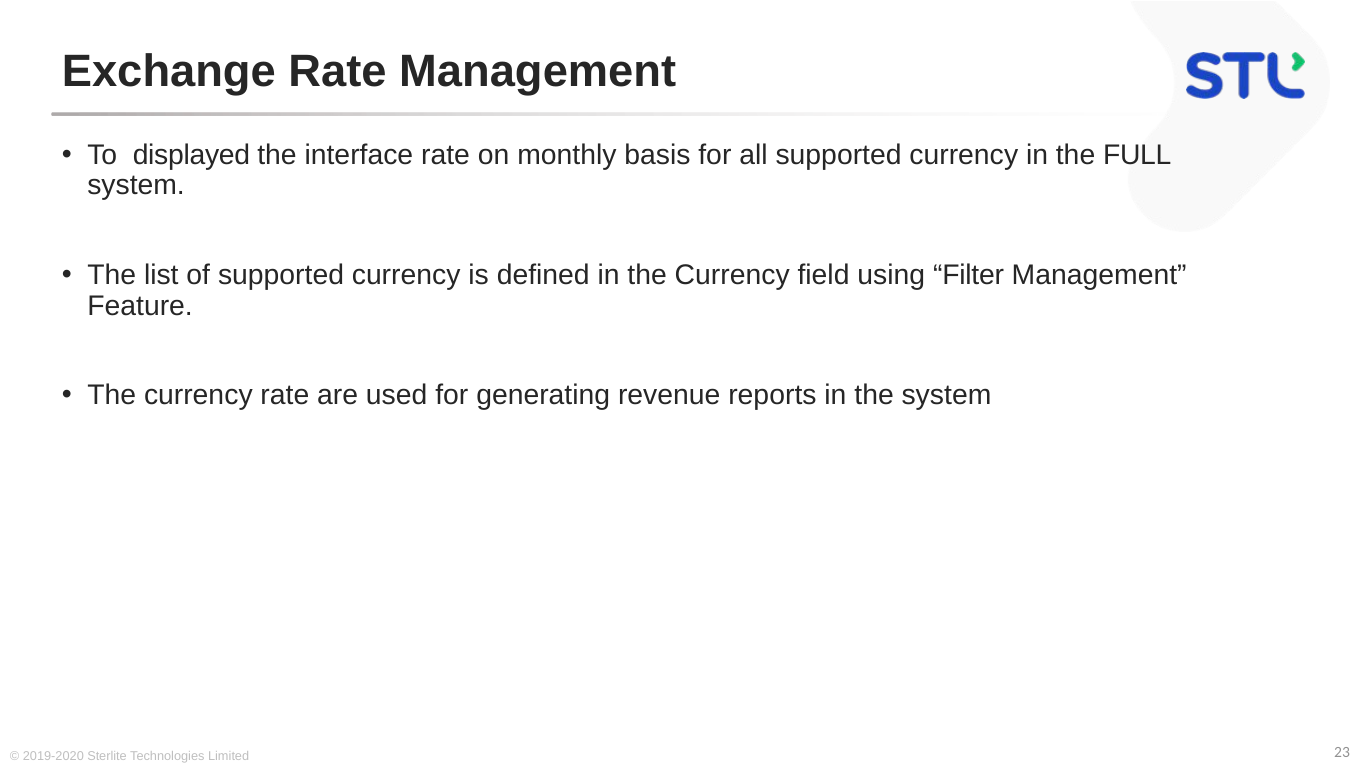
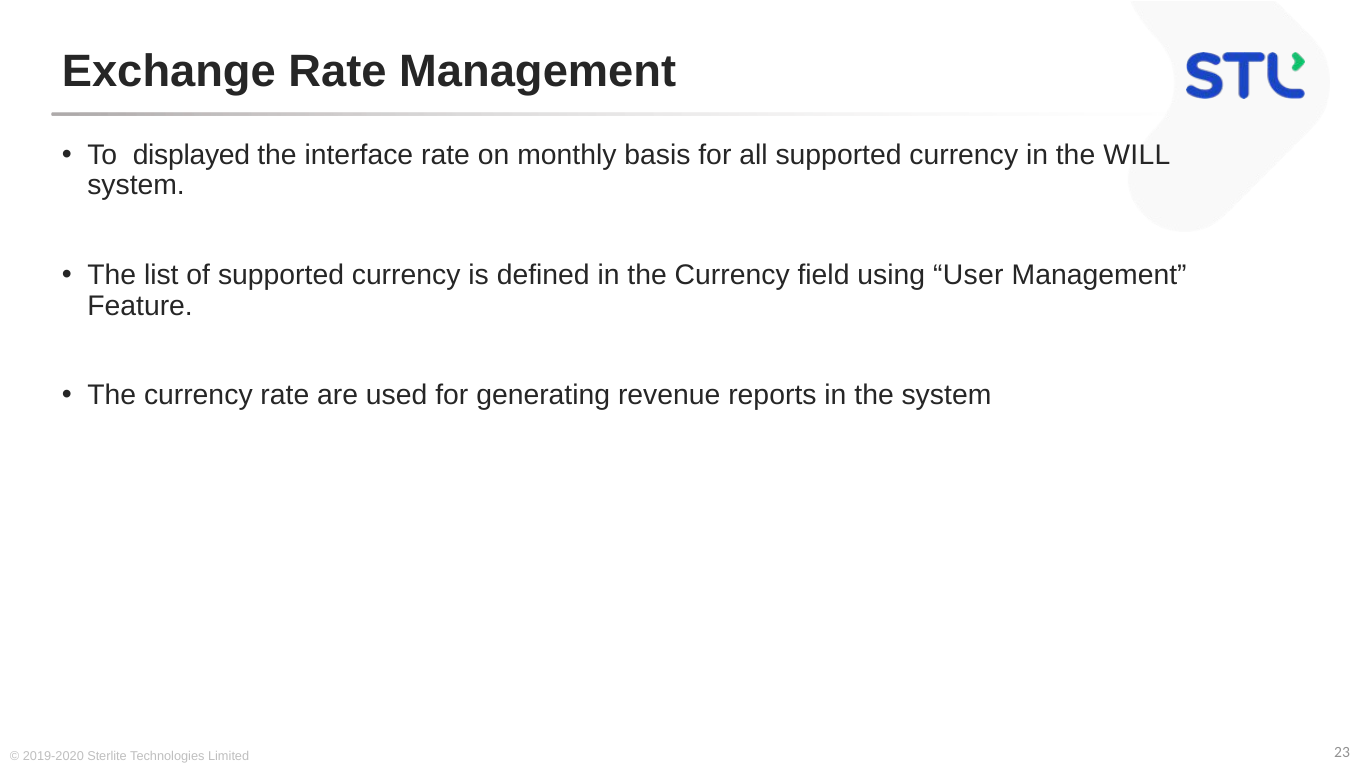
FULL: FULL -> WILL (1137, 155)
Filter: Filter -> User (968, 275)
